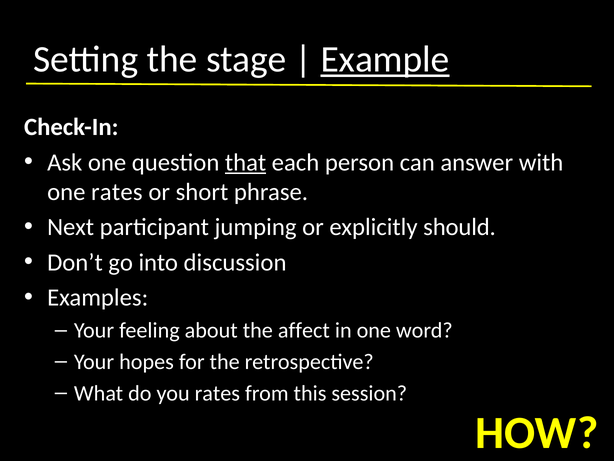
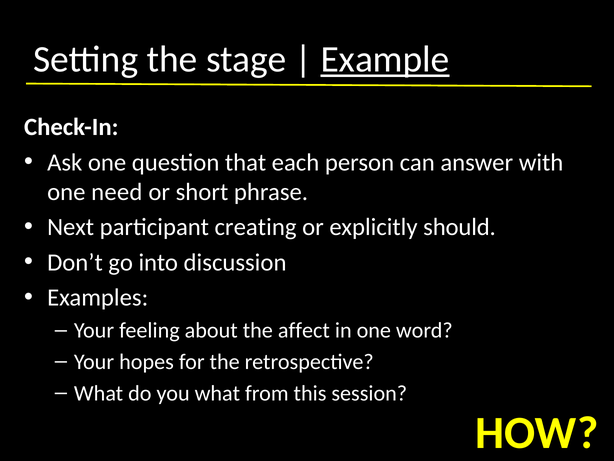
that underline: present -> none (246, 162)
one rates: rates -> need (117, 192)
jumping: jumping -> creating (256, 227)
you rates: rates -> what (217, 393)
